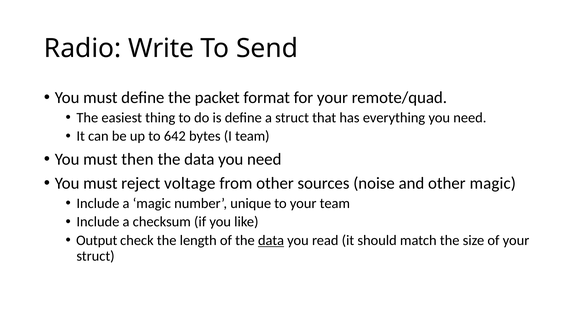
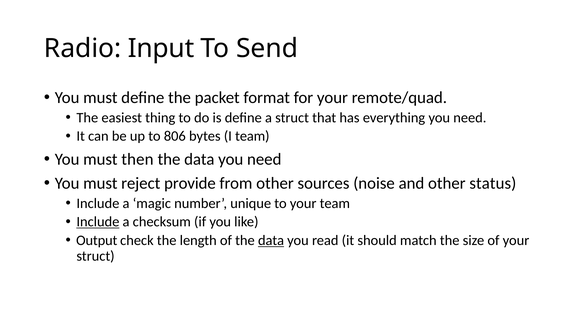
Write: Write -> Input (161, 48)
642: 642 -> 806 (175, 136)
voltage: voltage -> provide (190, 183)
other magic: magic -> status (493, 183)
Include underline: none -> present (98, 222)
